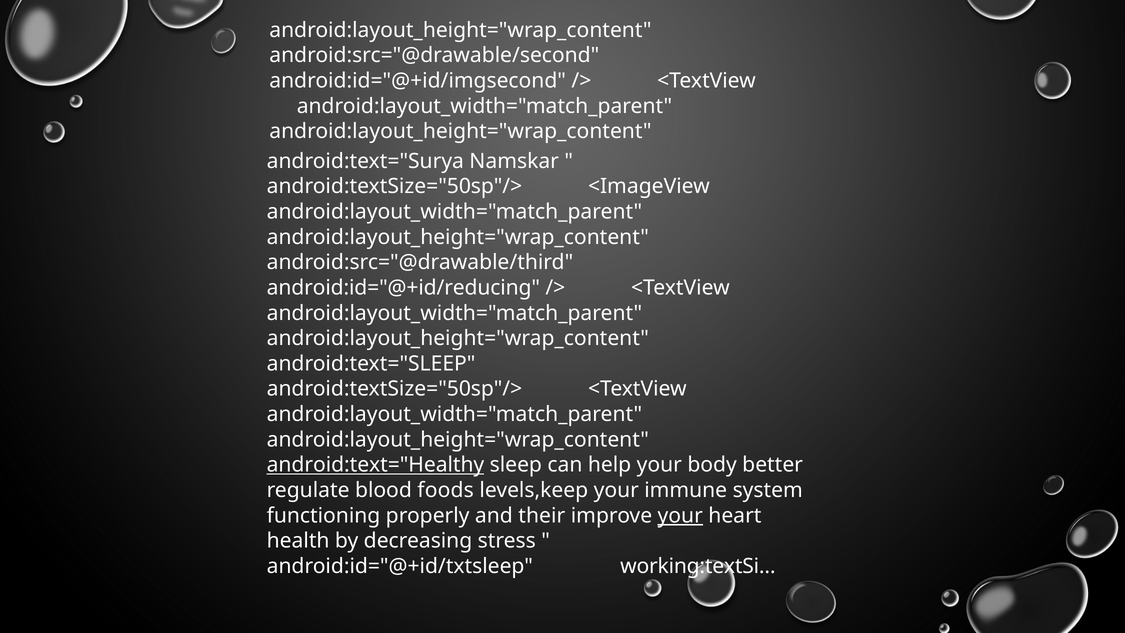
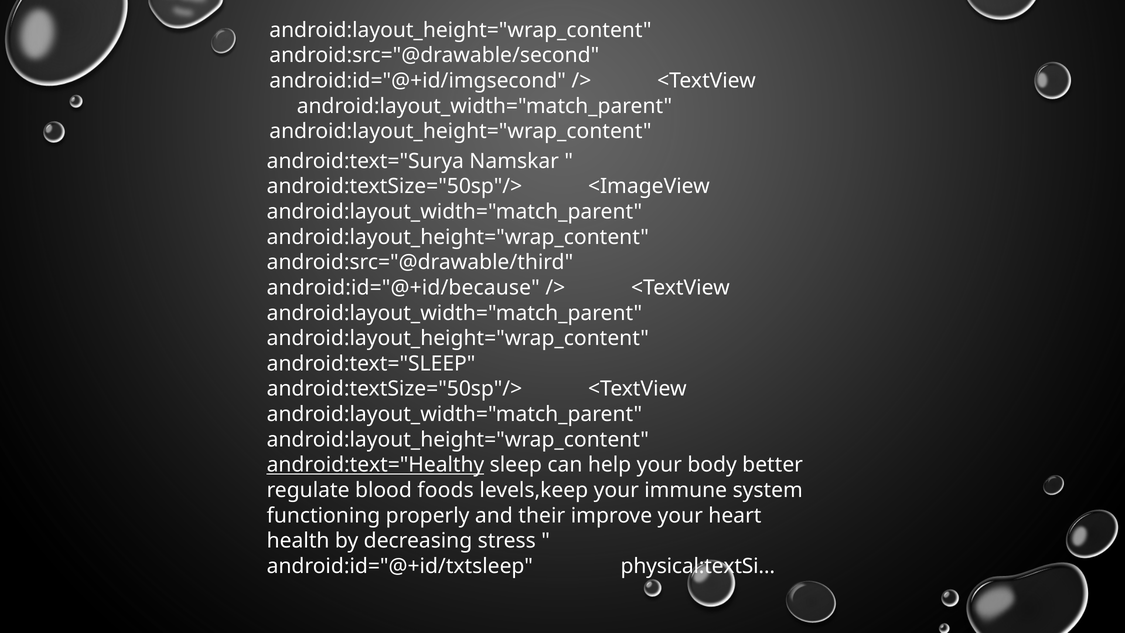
android:id="@+id/reducing: android:id="@+id/reducing -> android:id="@+id/because (403, 288)
your underline: present -> none (680, 515)
working:textSi…: working:textSi… -> physical:textSi… (698, 566)
